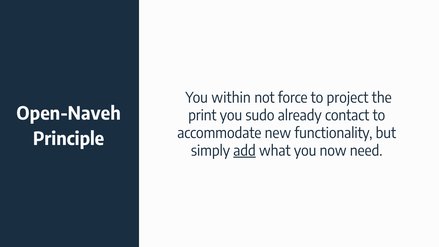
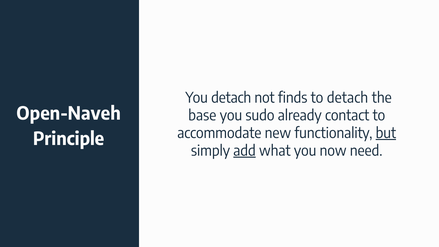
You within: within -> detach (231, 98)
force: force -> finds (293, 98)
to project: project -> detach (347, 98)
print: print -> base (202, 116)
but underline: none -> present (386, 133)
